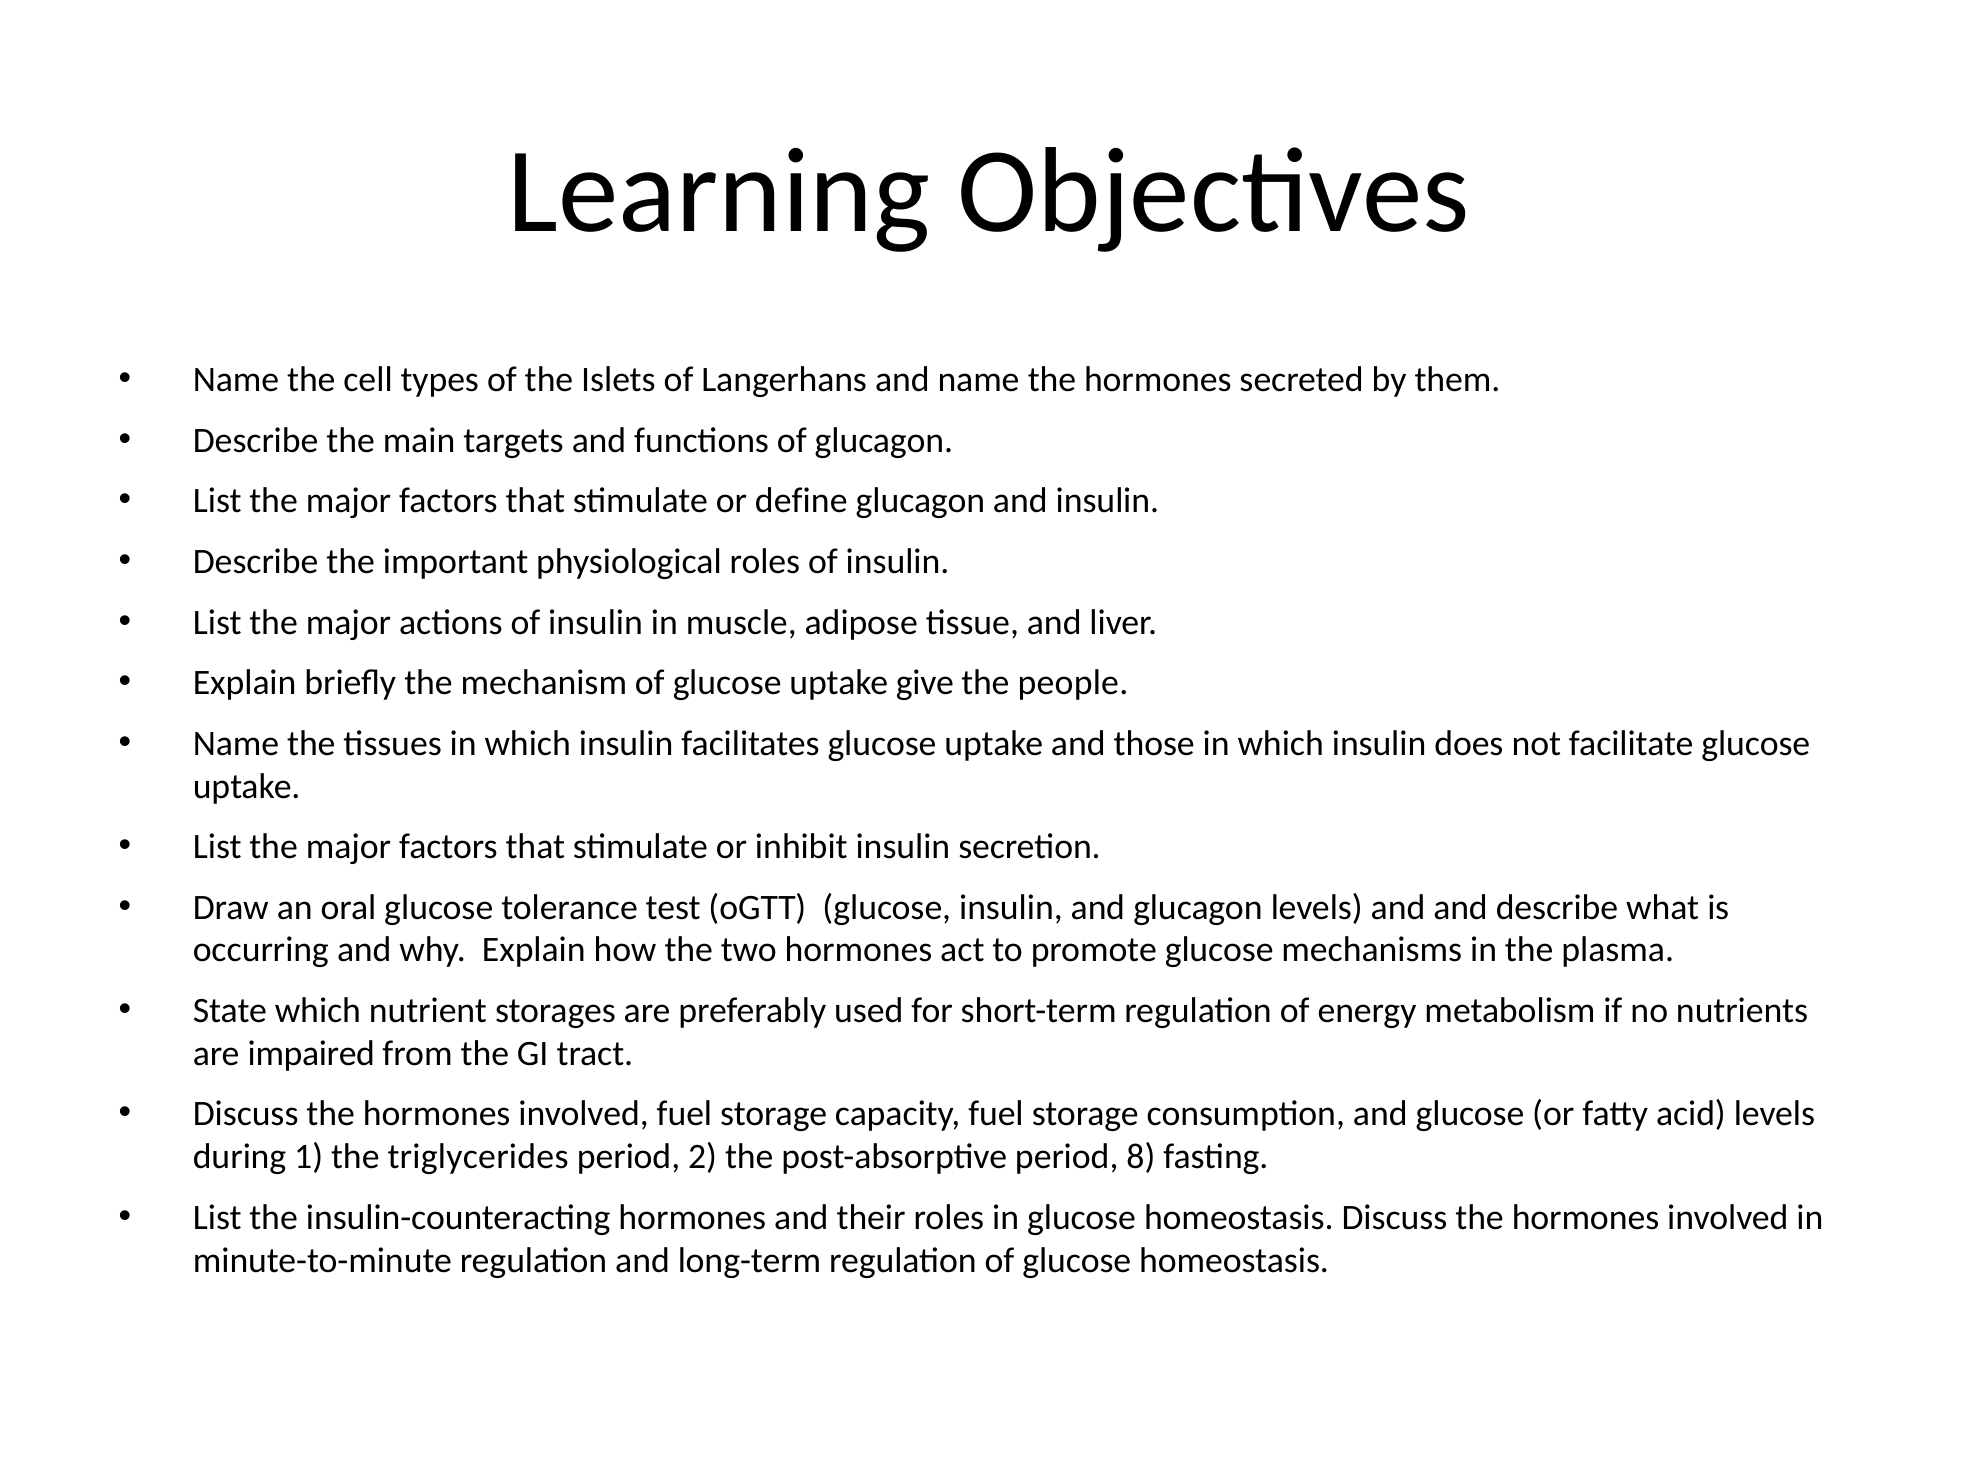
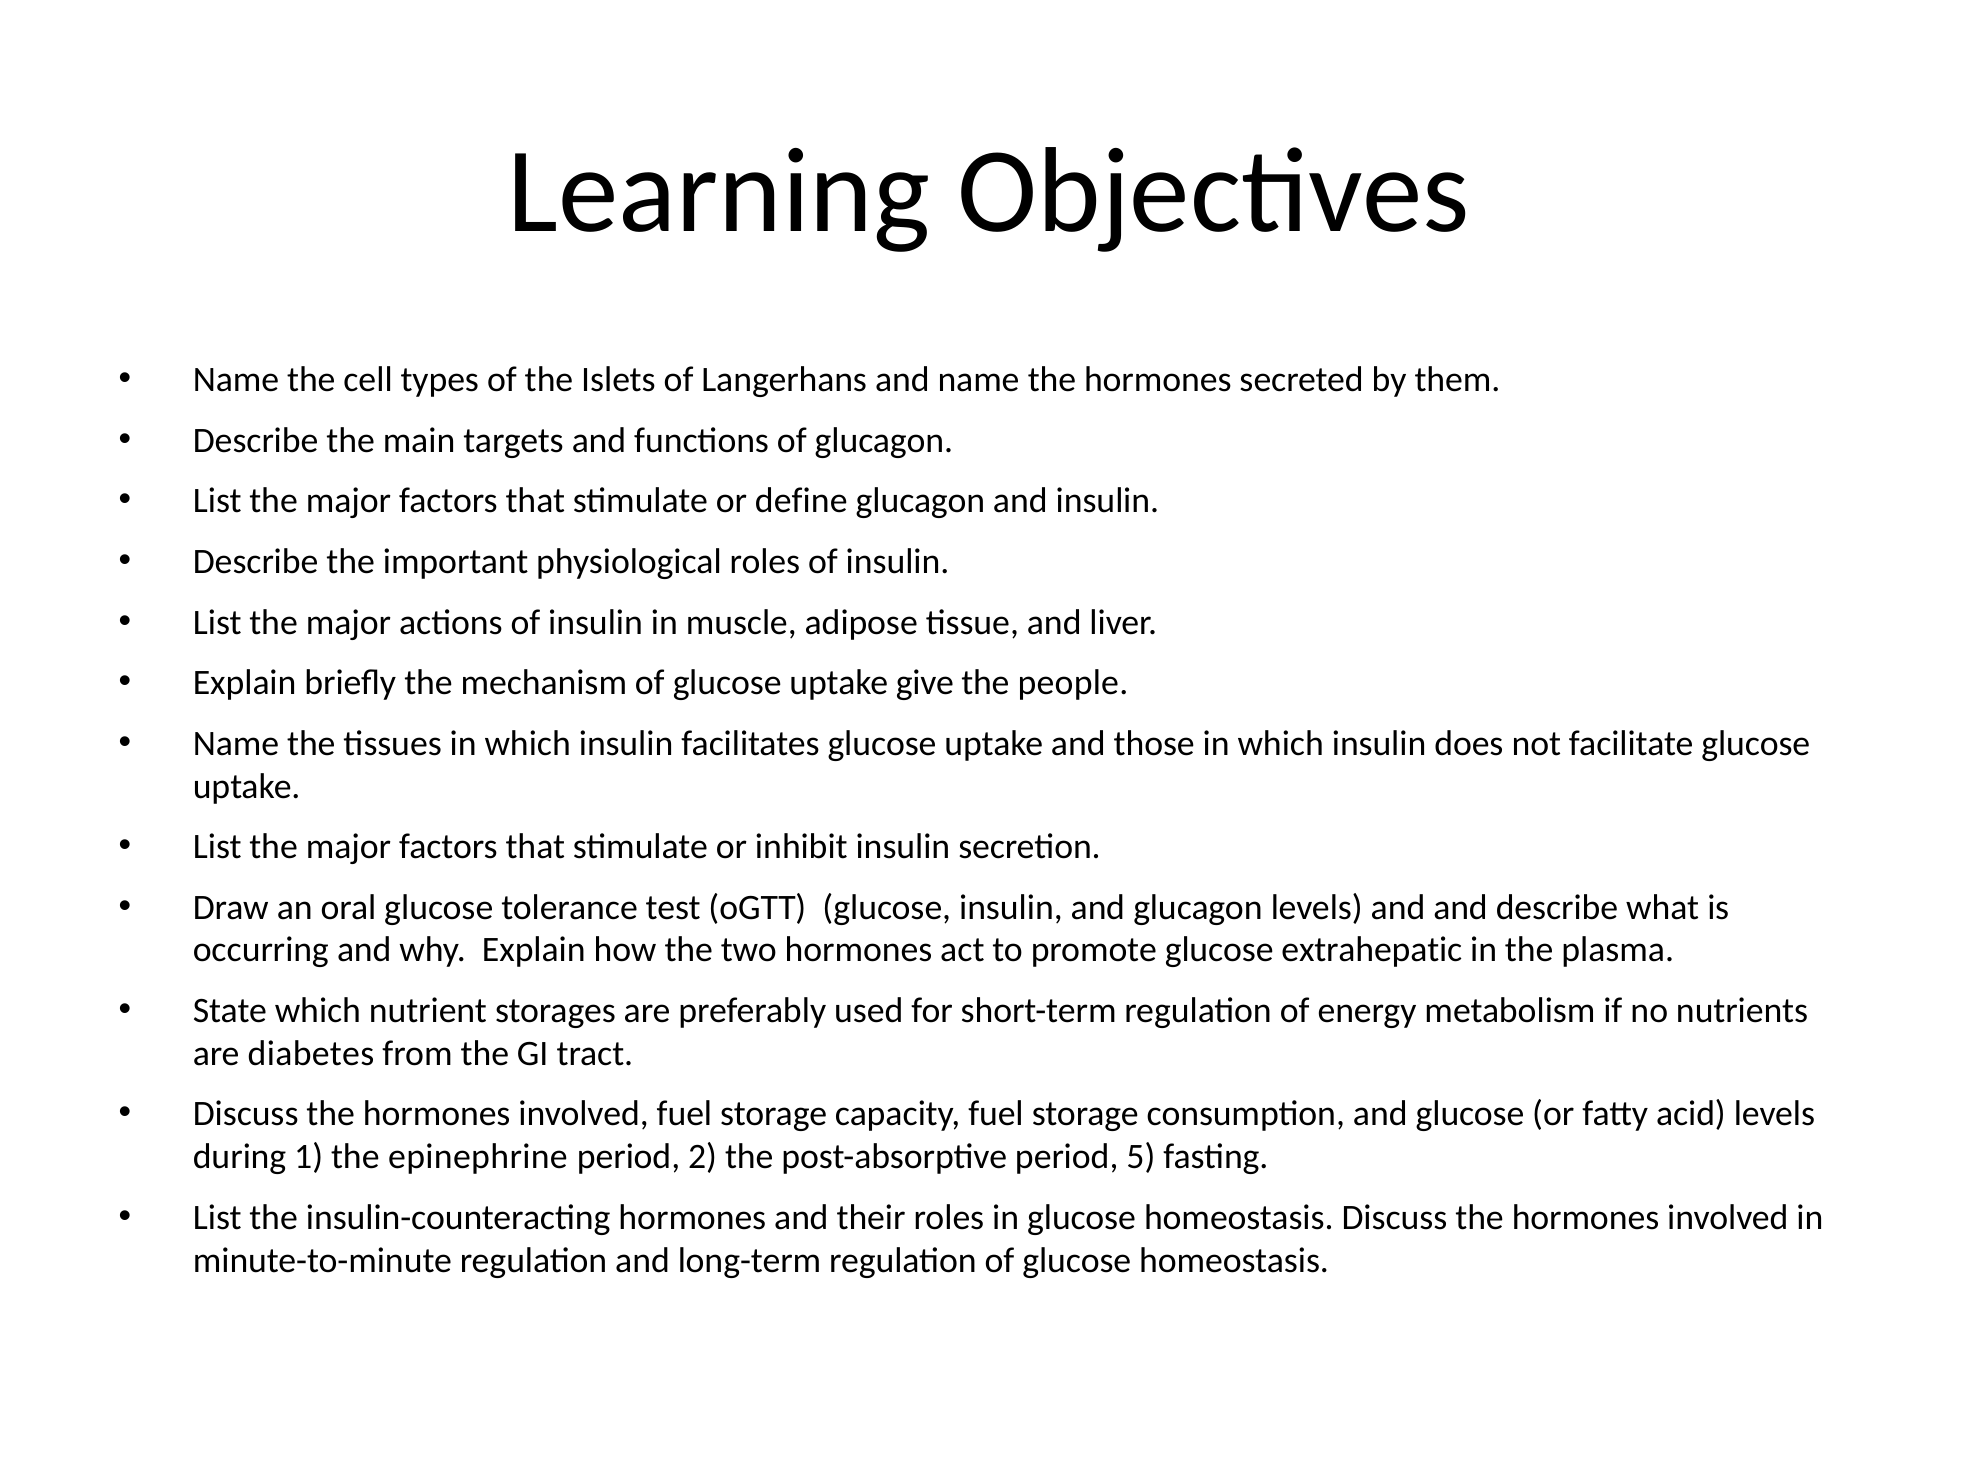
mechanisms: mechanisms -> extrahepatic (1372, 950)
impaired: impaired -> diabetes (311, 1054)
triglycerides: triglycerides -> epinephrine (478, 1157)
8: 8 -> 5 (1141, 1157)
